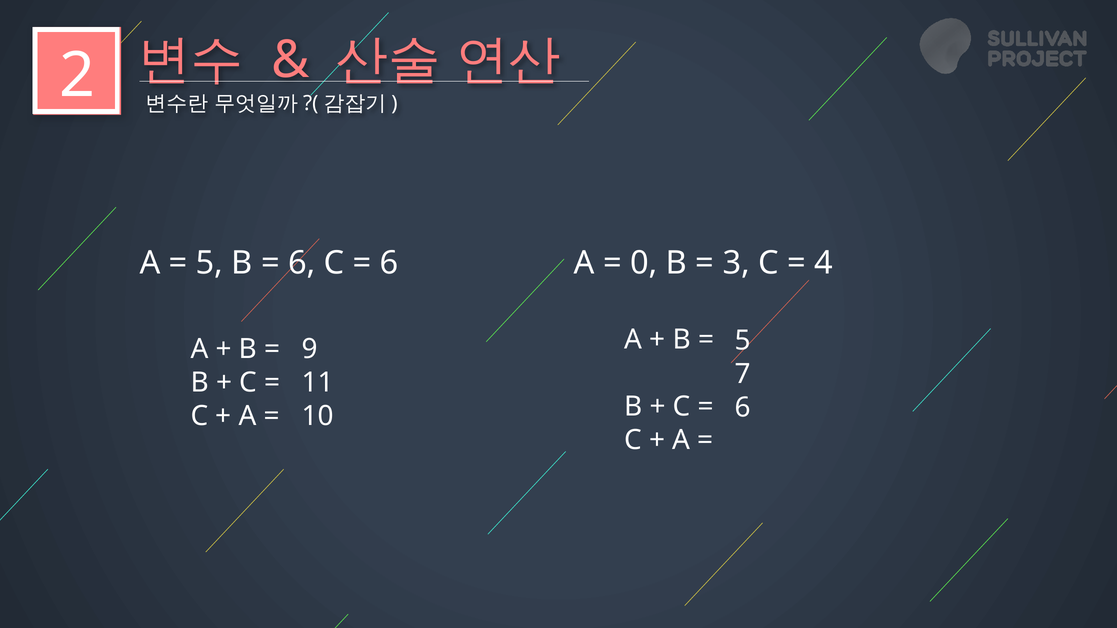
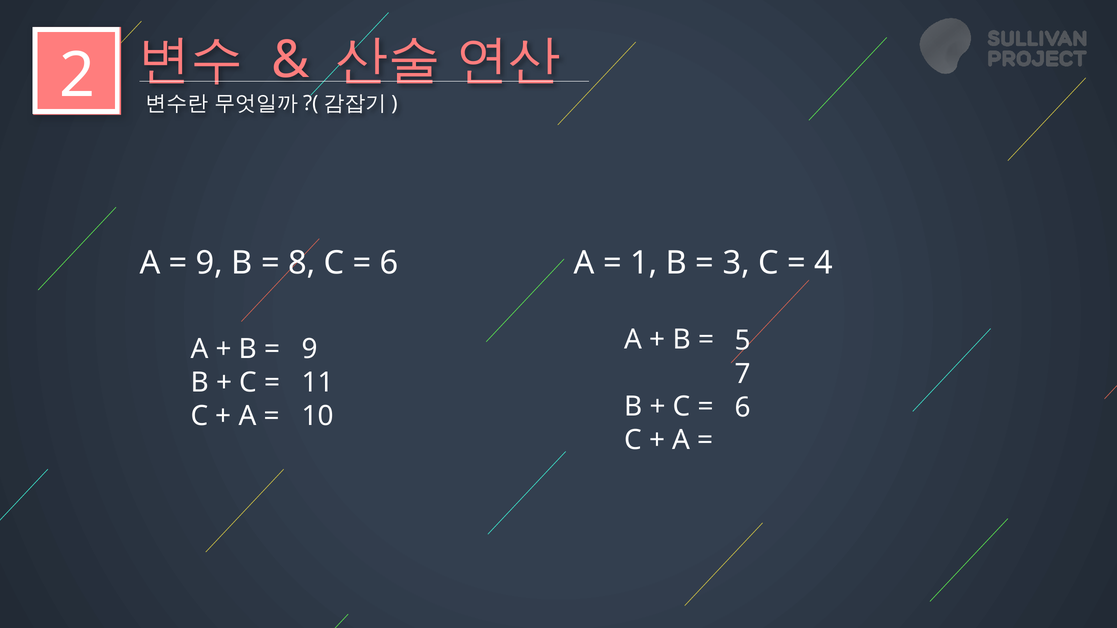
5: 5 -> 9 (209, 263)
6: 6 -> 8 (302, 263)
0: 0 -> 1 (644, 263)
